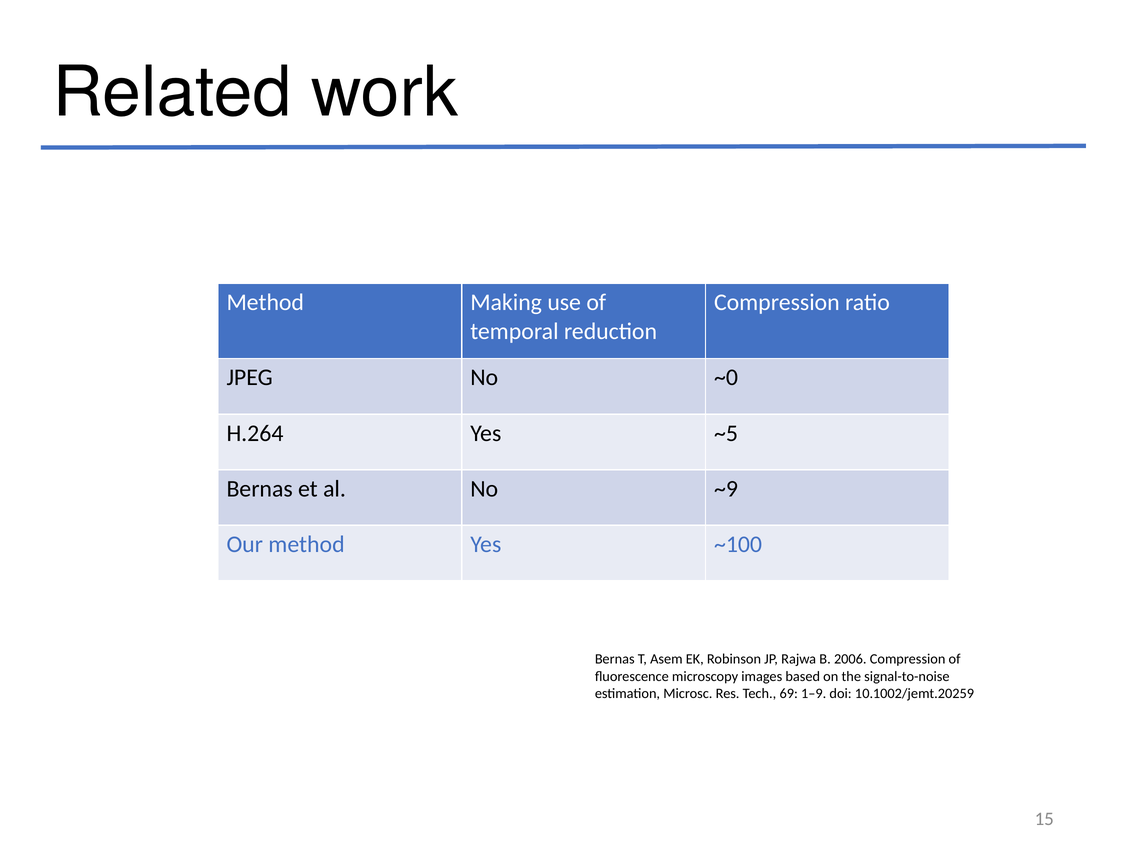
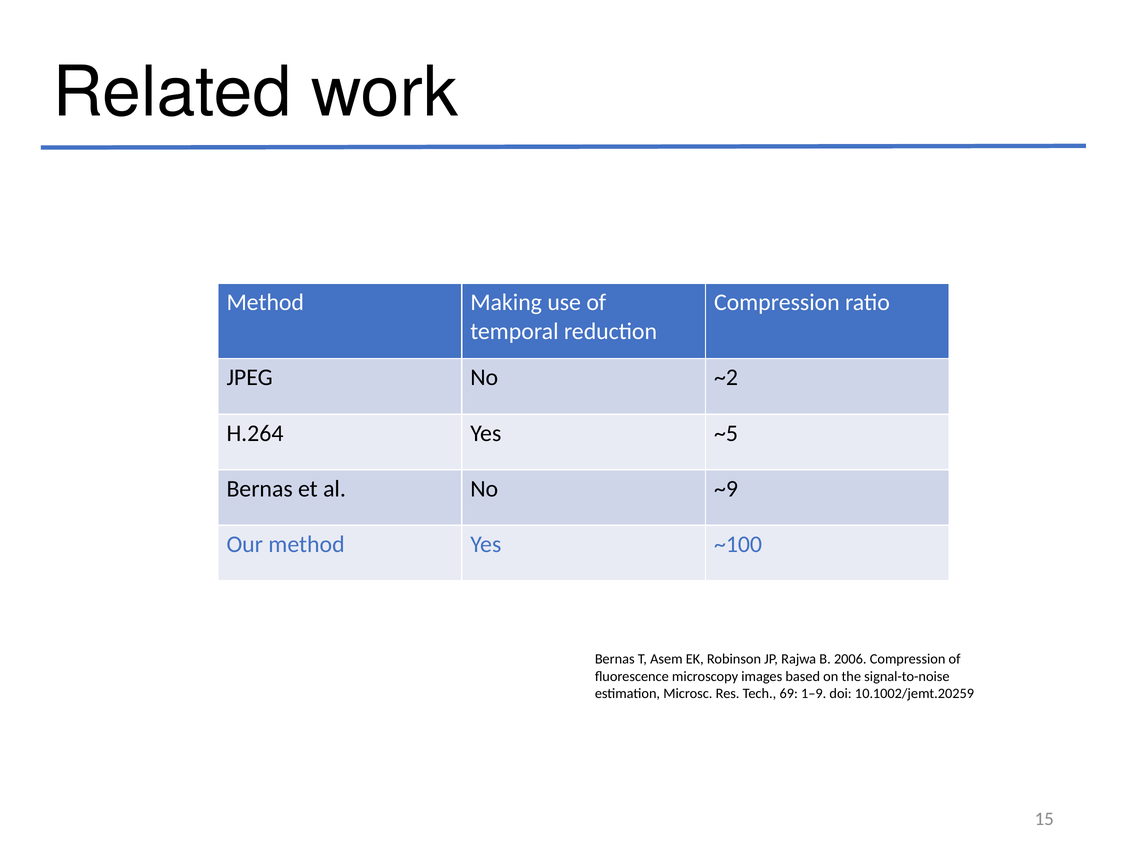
~0: ~0 -> ~2 (726, 378)
